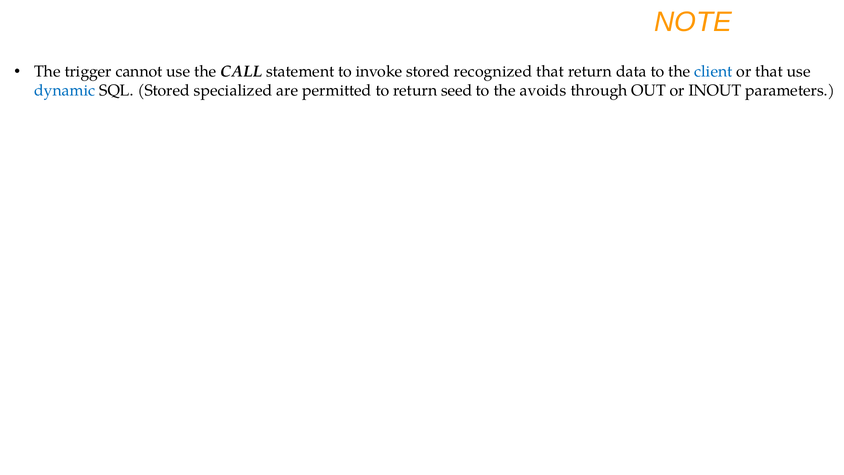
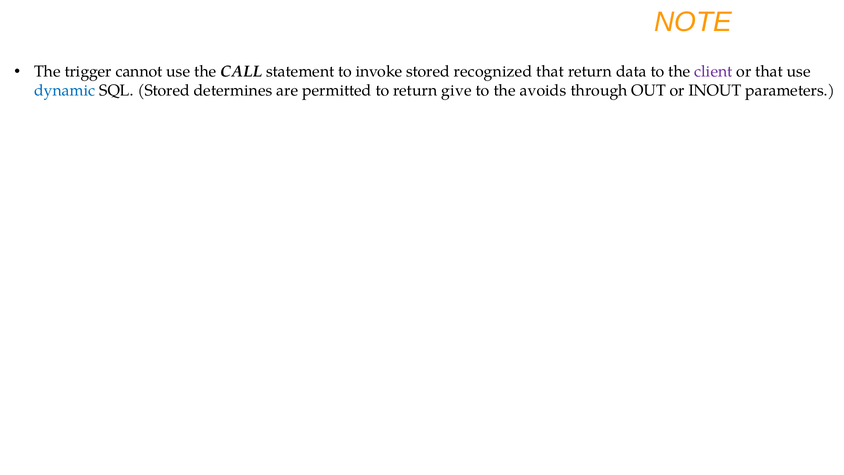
client colour: blue -> purple (713, 72)
specialized: specialized -> determines (233, 91)
seed: seed -> give (457, 91)
